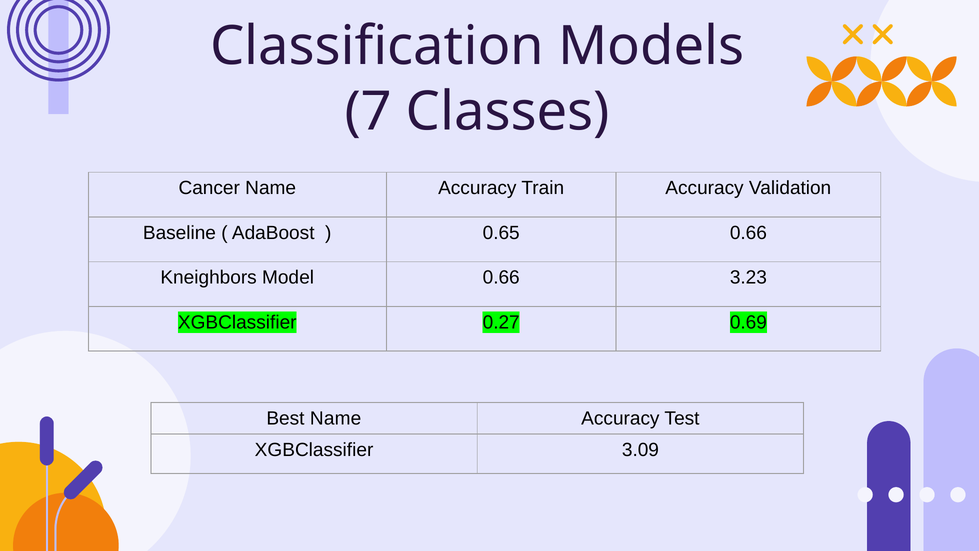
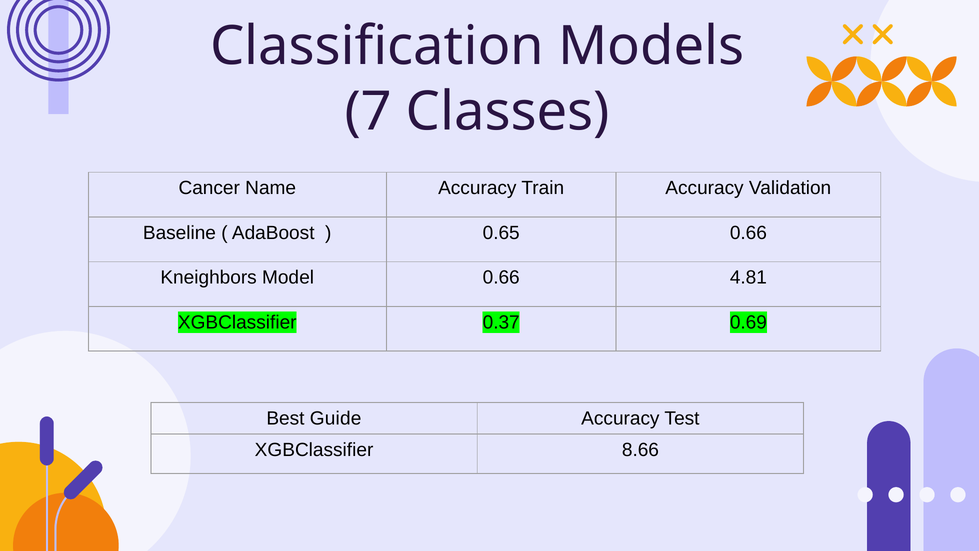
3.23: 3.23 -> 4.81 (748, 277)
0.27: 0.27 -> 0.37 (501, 322)
Best Name: Name -> Guide (336, 418)
3.09: 3.09 -> 8.66 (640, 450)
